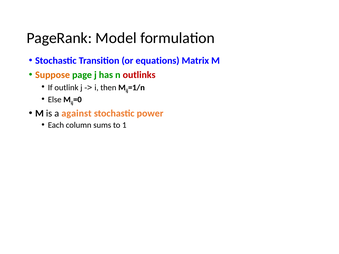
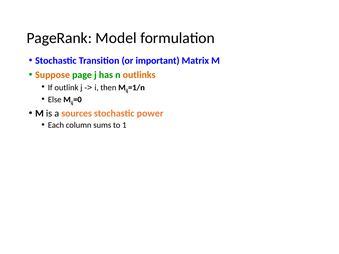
equations: equations -> important (158, 61)
outlinks colour: red -> orange (139, 75)
against: against -> sources (77, 113)
